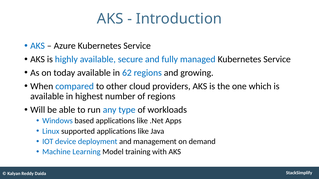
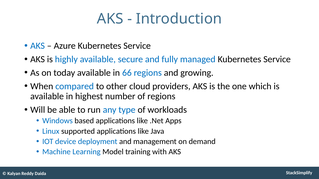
62: 62 -> 66 (127, 73)
